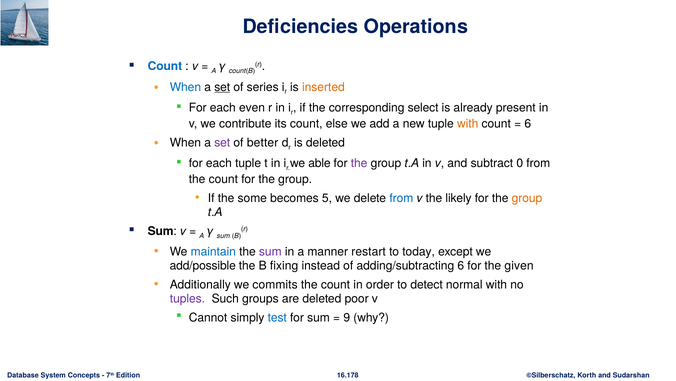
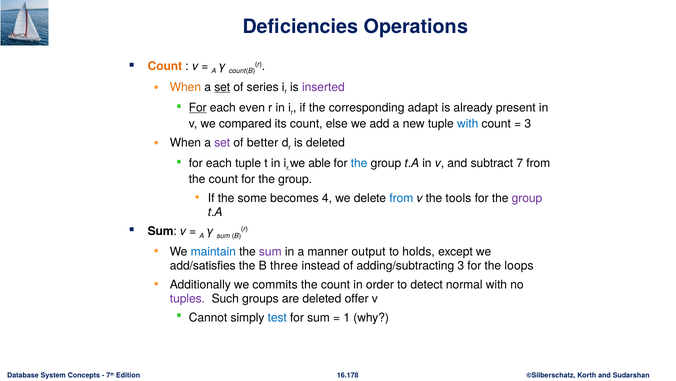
Count colour: blue -> orange (165, 66)
When colour: blue -> orange (185, 87)
inserted colour: orange -> purple (323, 87)
For underline: none -> present (198, 107)
select: select -> adapt (423, 107)
contribute: contribute -> compared (245, 124)
with colour: orange -> blue (468, 124)
6: 6 -> 3 (528, 124)
the colour: purple -> blue (359, 163)
0: 0 -> 7 (520, 163)
5: 5 -> 4 (327, 198)
likely: likely -> tools (458, 198)
group colour: orange -> purple (527, 198)
restart: restart -> output (369, 251)
today: today -> holds (419, 251)
add/possible: add/possible -> add/satisfies (203, 265)
fixing: fixing -> three (284, 265)
adding/subtracting 6: 6 -> 3 (461, 265)
given: given -> loops (519, 265)
poor: poor -> offer (357, 298)
9: 9 -> 1 (347, 317)
